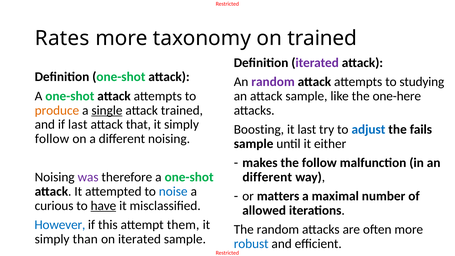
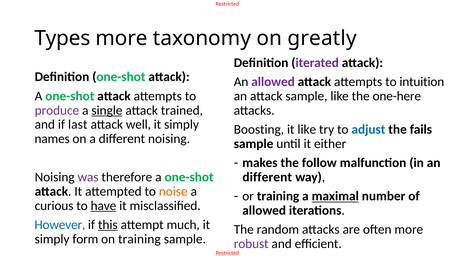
Rates: Rates -> Types (62, 38)
on trained: trained -> greatly (322, 38)
An random: random -> allowed (273, 82)
studying: studying -> intuition (422, 82)
produce colour: orange -> purple (57, 110)
that: that -> well (138, 125)
it last: last -> like (307, 129)
follow: follow -> names (52, 139)
noise colour: blue -> orange (173, 191)
or matters: matters -> training (278, 196)
maximal underline: none -> present (335, 196)
this underline: none -> present (108, 225)
them: them -> much (183, 225)
than: than -> form (85, 239)
on iterated: iterated -> training (139, 239)
robust colour: blue -> purple (251, 244)
